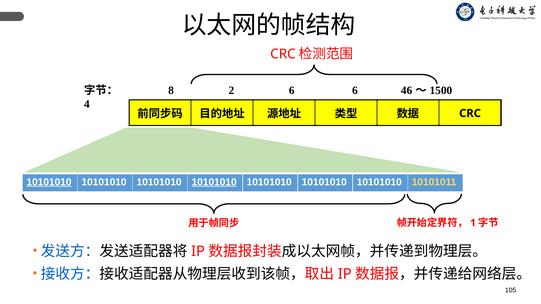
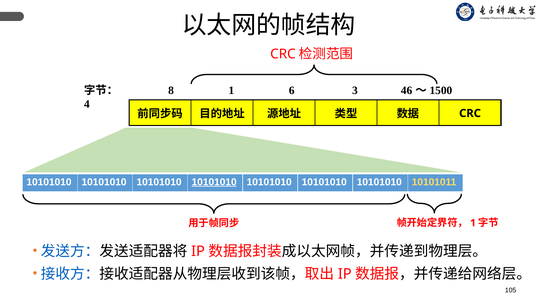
8 2: 2 -> 1 (231, 91)
6 6: 6 -> 3 (355, 91)
10101010 underline: present -> none (49, 182)
